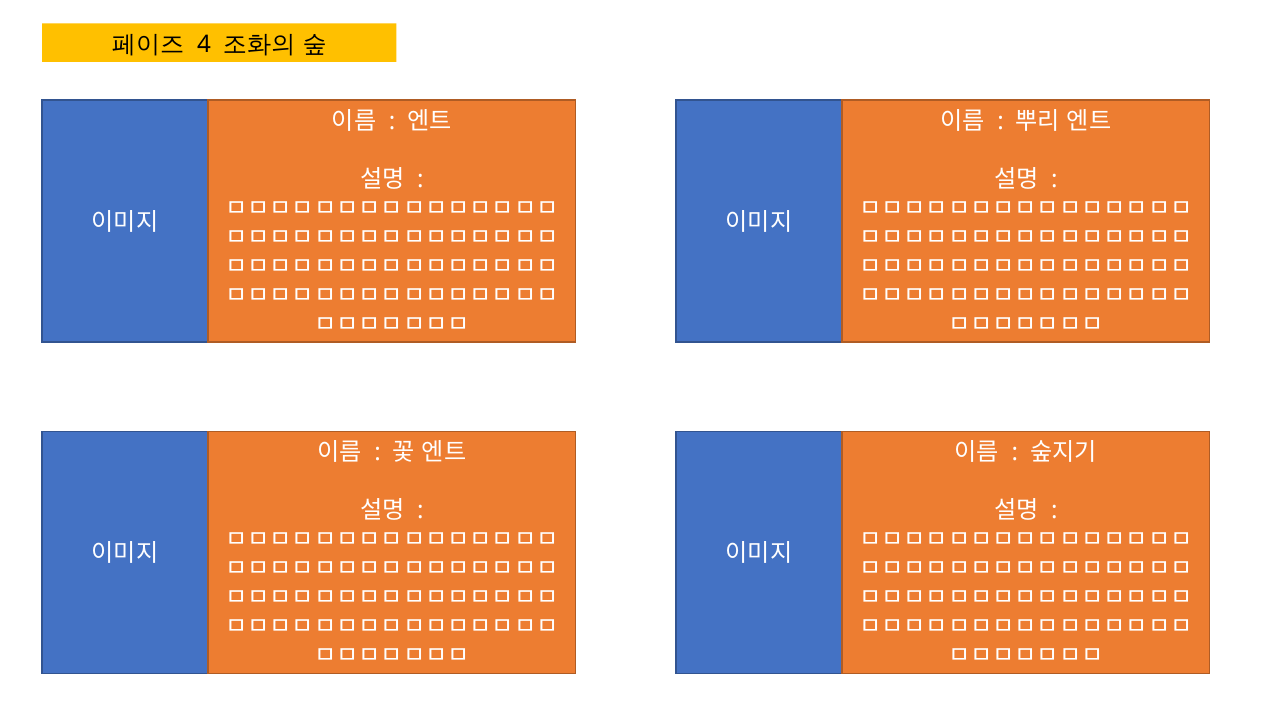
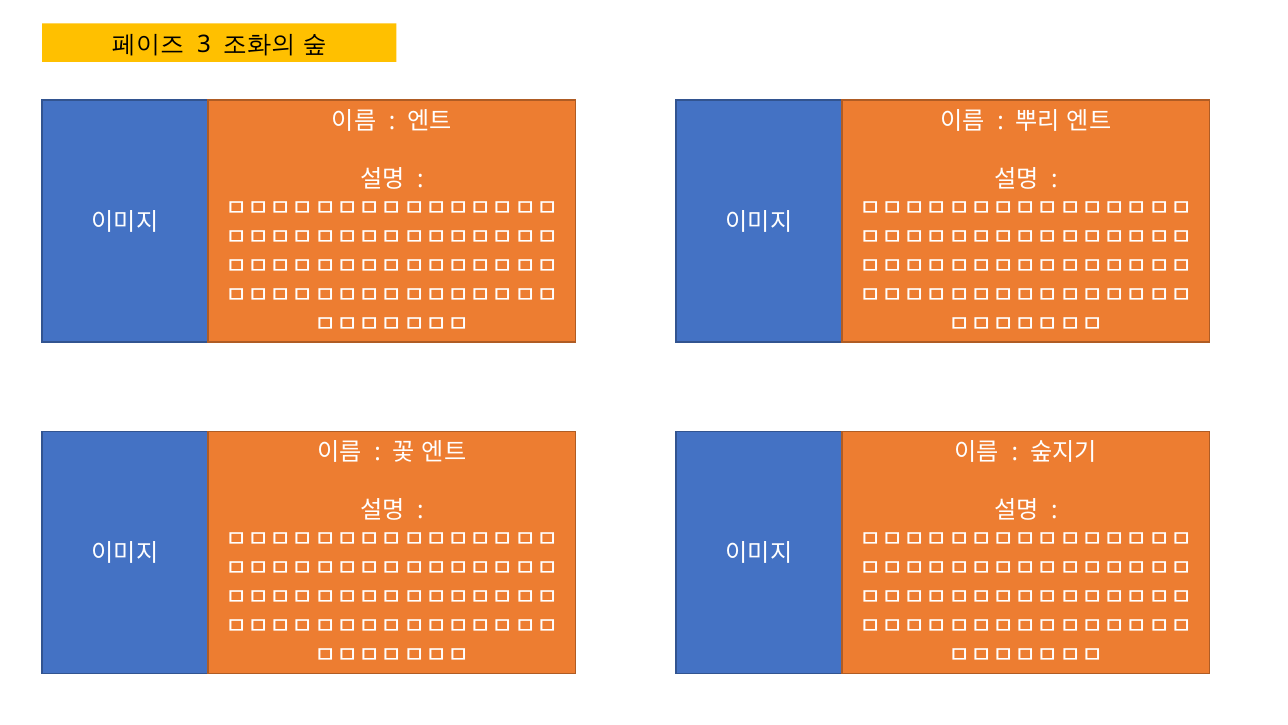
4: 4 -> 3 (204, 44)
